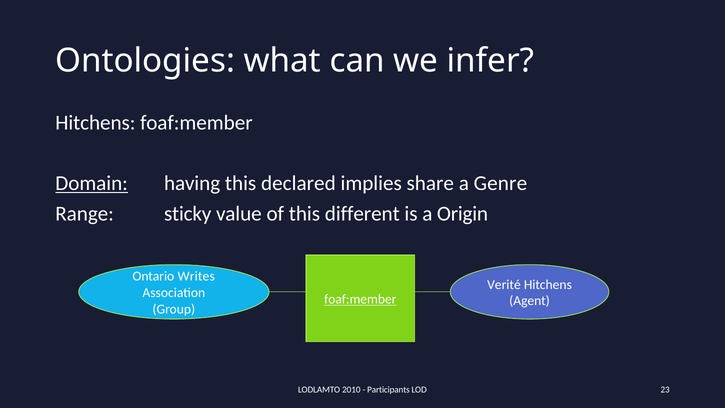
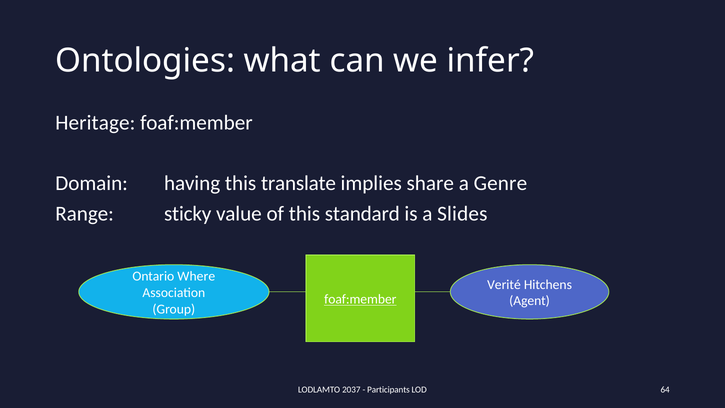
Hitchens: Hitchens -> Heritage (95, 123)
Domain underline: present -> none (92, 183)
declared: declared -> translate (299, 183)
different: different -> standard (362, 214)
Origin: Origin -> Slides (462, 214)
Writes: Writes -> Where (196, 276)
2010: 2010 -> 2037 (351, 389)
23: 23 -> 64 (665, 389)
